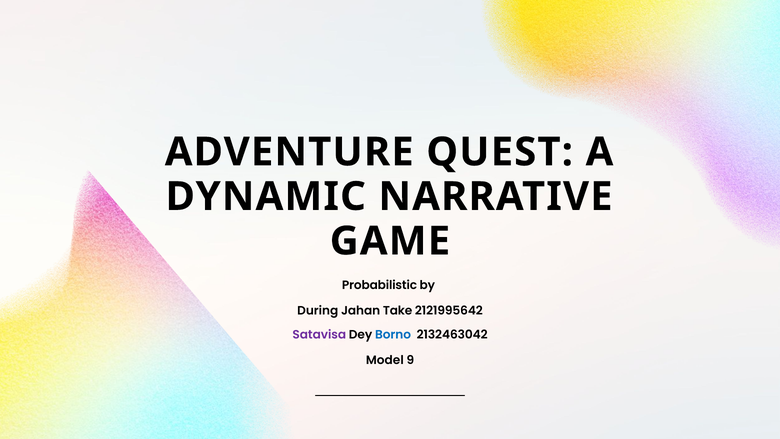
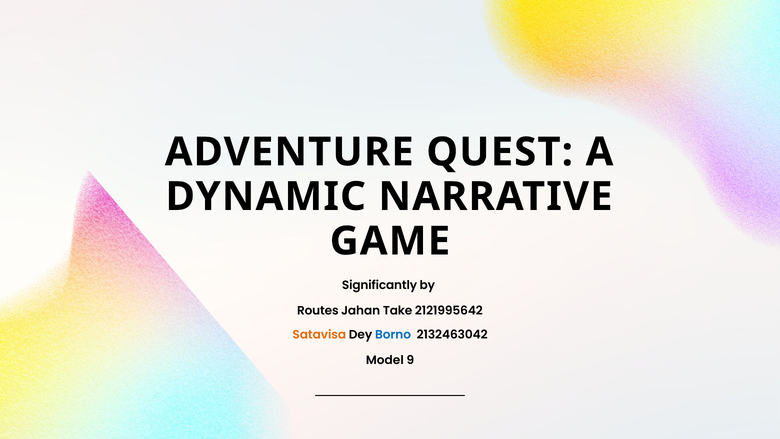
Probabilistic: Probabilistic -> Significantly (380, 285)
During: During -> Routes (318, 311)
Satavisa colour: purple -> orange (319, 334)
